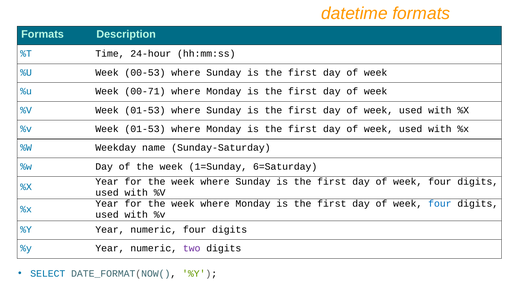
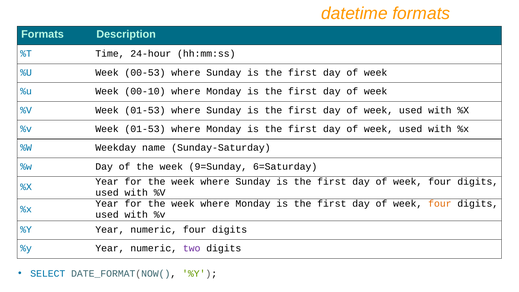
00-71: 00-71 -> 00-10 (145, 91)
1=Sunday: 1=Sunday -> 9=Sunday (218, 167)
four colour: blue -> orange (440, 204)
